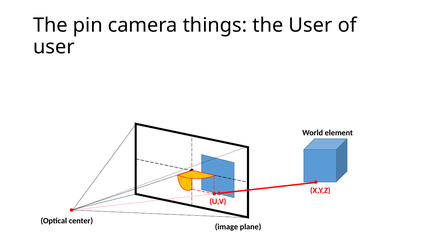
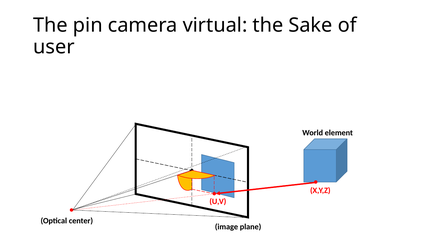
things: things -> virtual (215, 25)
the User: User -> Sake (311, 25)
